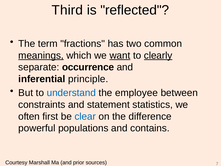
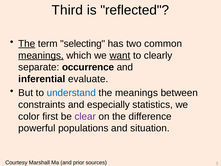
The underline: none -> present (27, 44)
fractions: fractions -> selecting (83, 44)
clearly underline: present -> none (158, 55)
principle: principle -> evaluate (88, 79)
the employee: employee -> meanings (136, 93)
statement: statement -> especially (108, 104)
often: often -> color (29, 116)
clear colour: blue -> purple (85, 116)
contains: contains -> situation (150, 128)
